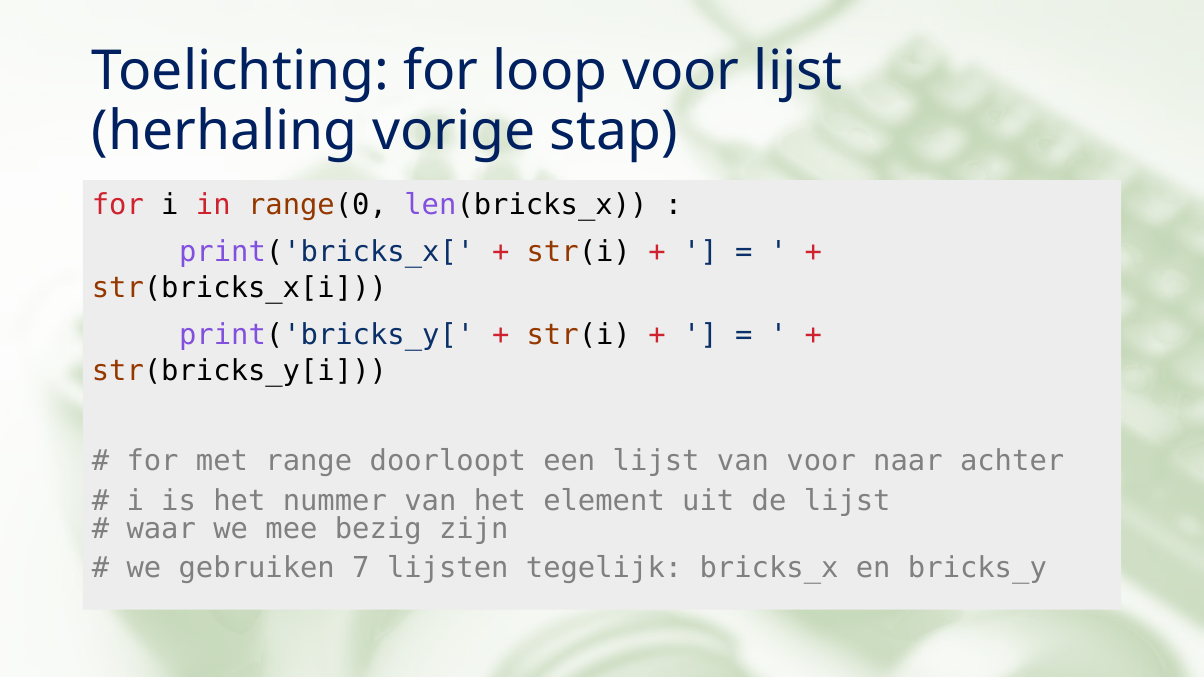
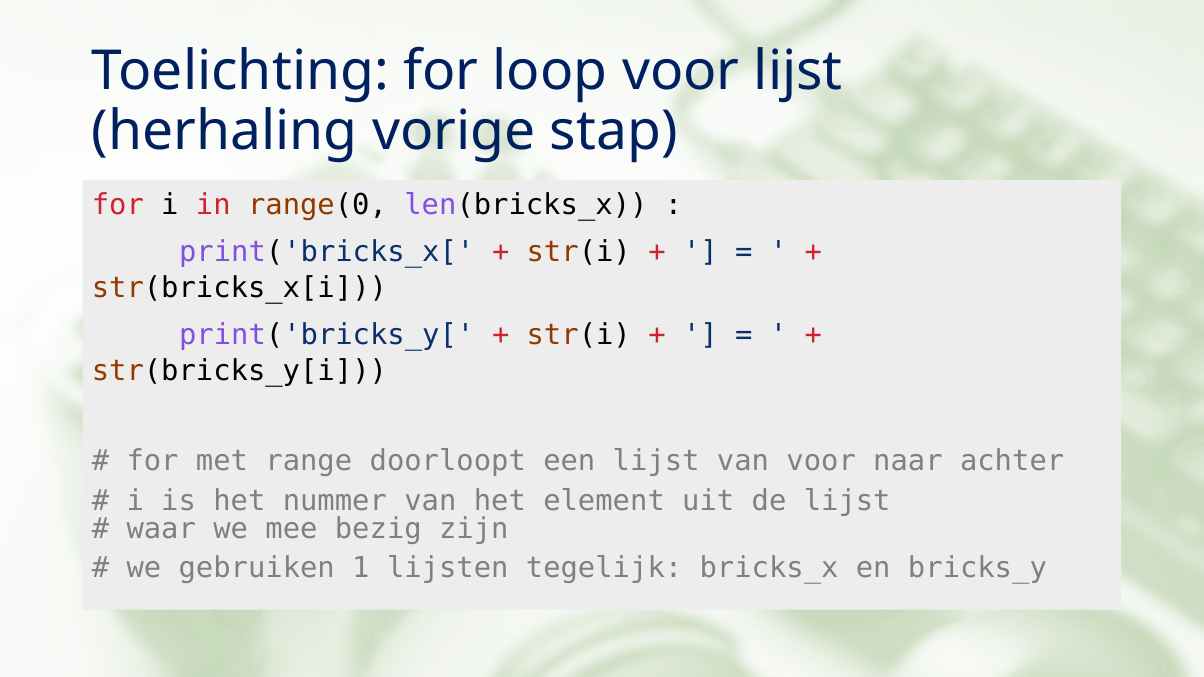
7: 7 -> 1 (361, 568)
